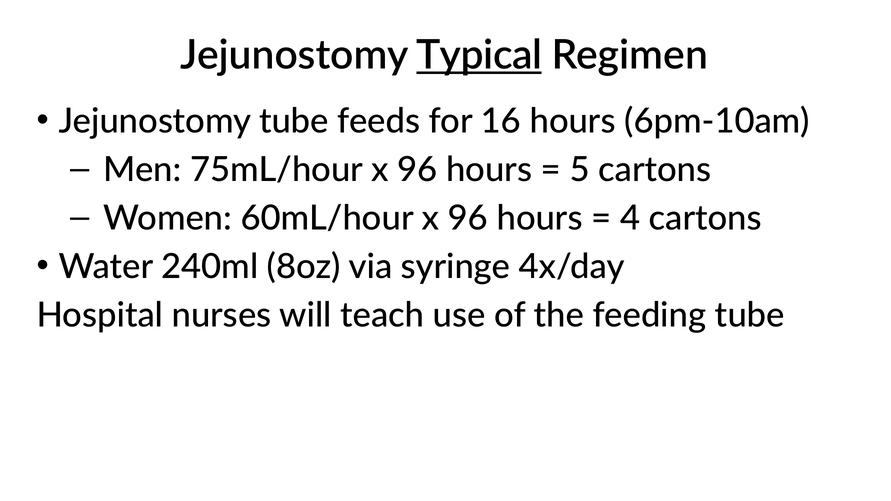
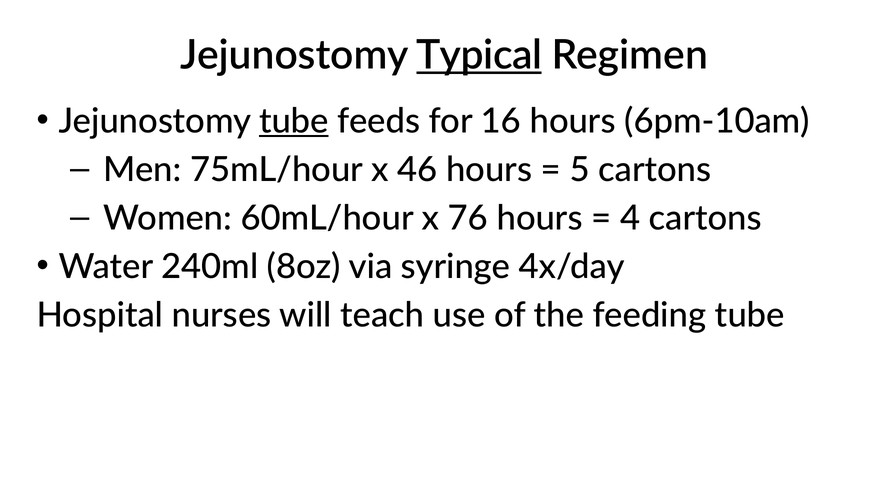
tube underline: none -> present (294, 121)
75mL/hour x 96: 96 -> 46 (417, 170)
60mL/hour x 96: 96 -> 76 (468, 218)
